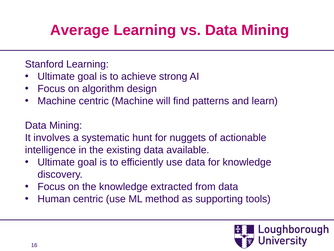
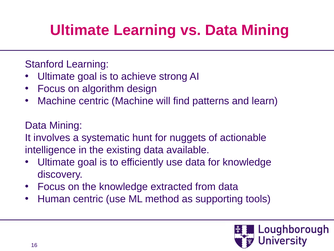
Average: Average -> Ultimate (80, 30)
